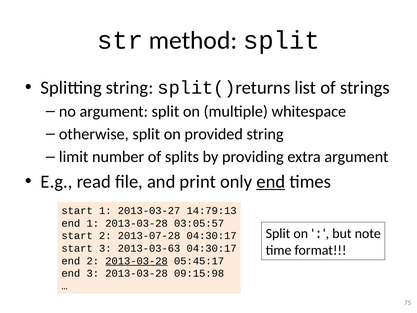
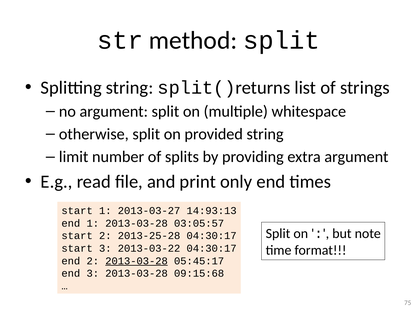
end underline: present -> none (271, 181)
14:79:13: 14:79:13 -> 14:93:13 (212, 211)
2013-07-28: 2013-07-28 -> 2013-25-28 (149, 236)
2013-03-63: 2013-03-63 -> 2013-03-22 (149, 248)
09:15:98: 09:15:98 -> 09:15:68 (199, 273)
